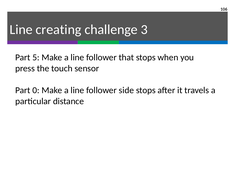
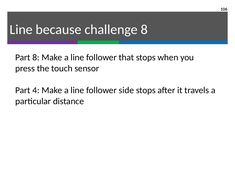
creating: creating -> because (59, 30)
challenge 3: 3 -> 8 (144, 30)
Part 5: 5 -> 8 (36, 57)
0: 0 -> 4 (36, 90)
